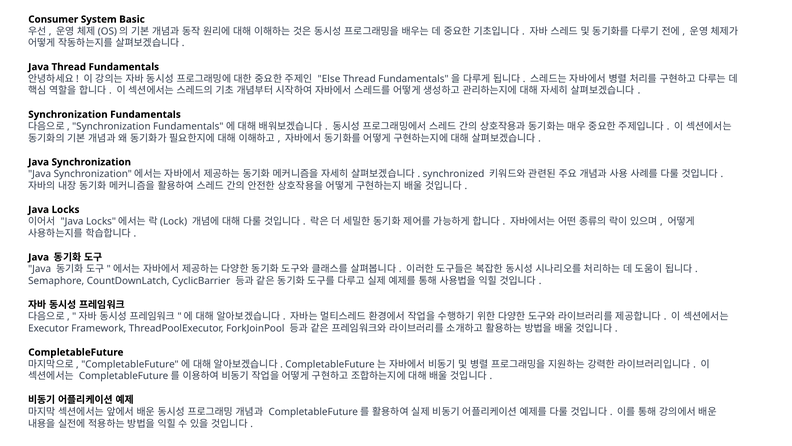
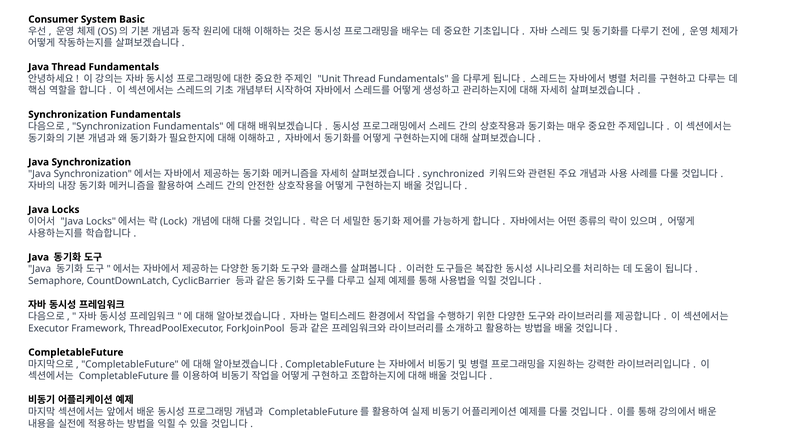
Else: Else -> Unit (329, 79)
